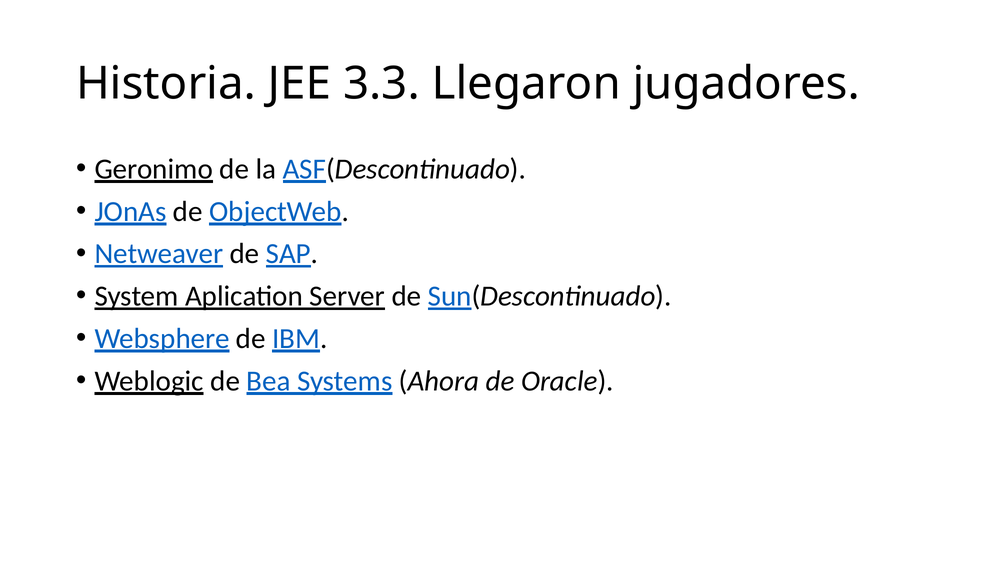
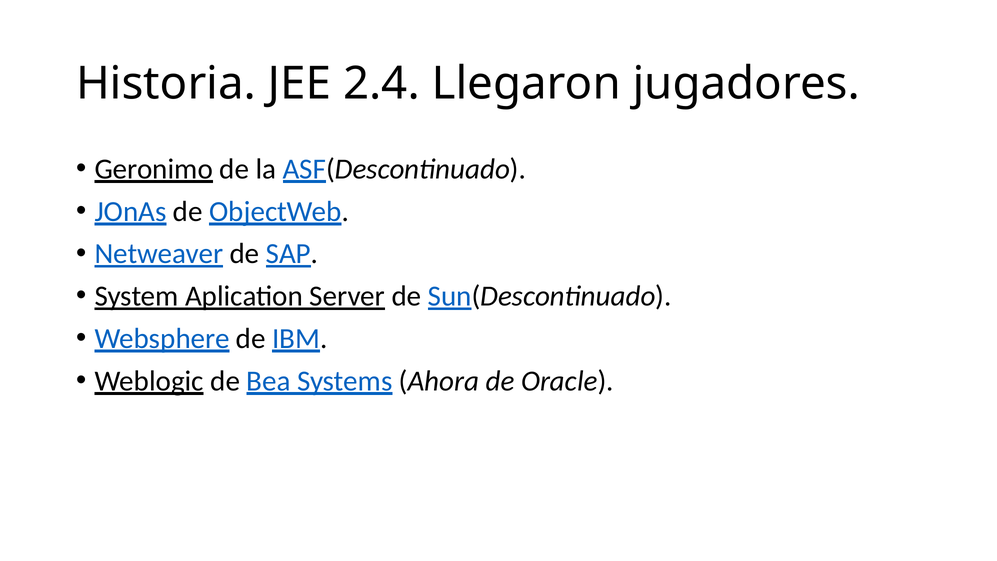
3.3: 3.3 -> 2.4 (381, 84)
